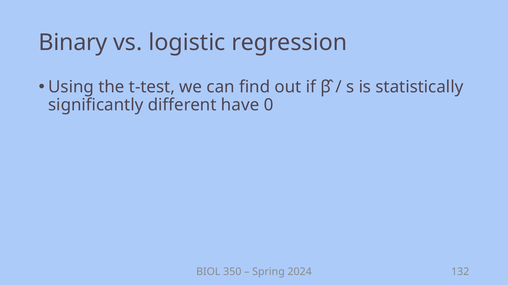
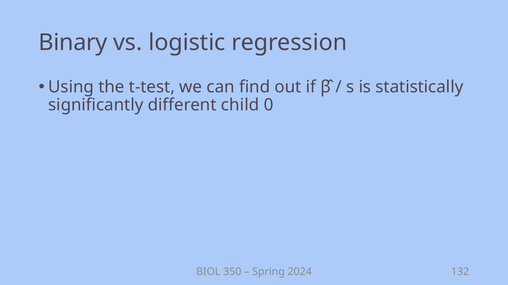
have: have -> child (240, 105)
